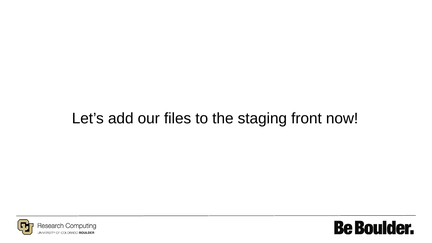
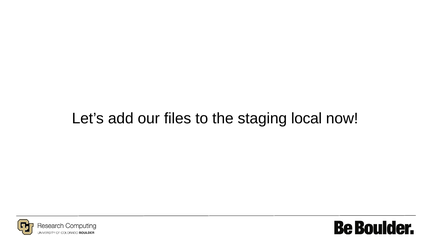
front: front -> local (307, 118)
